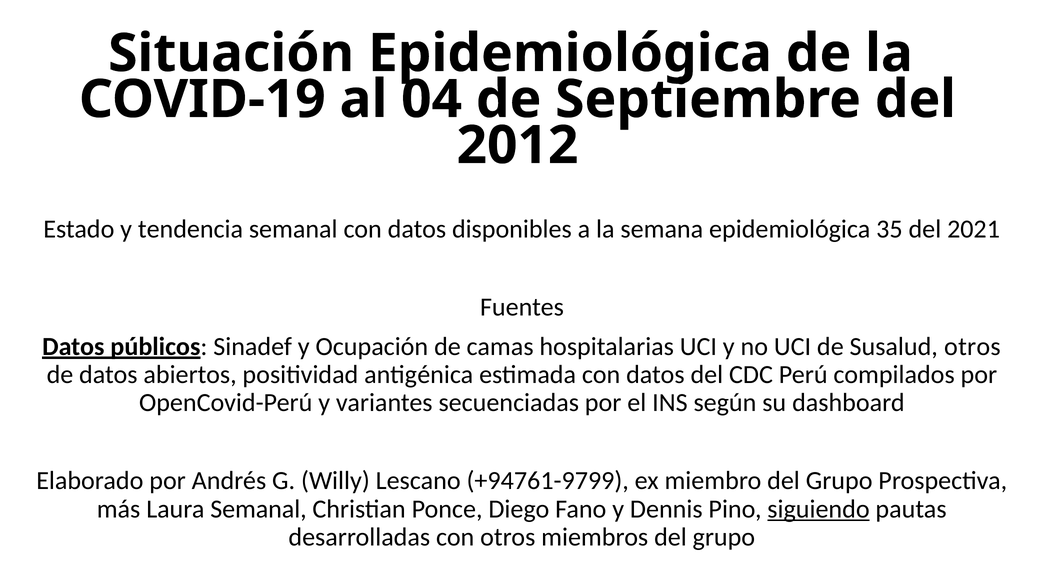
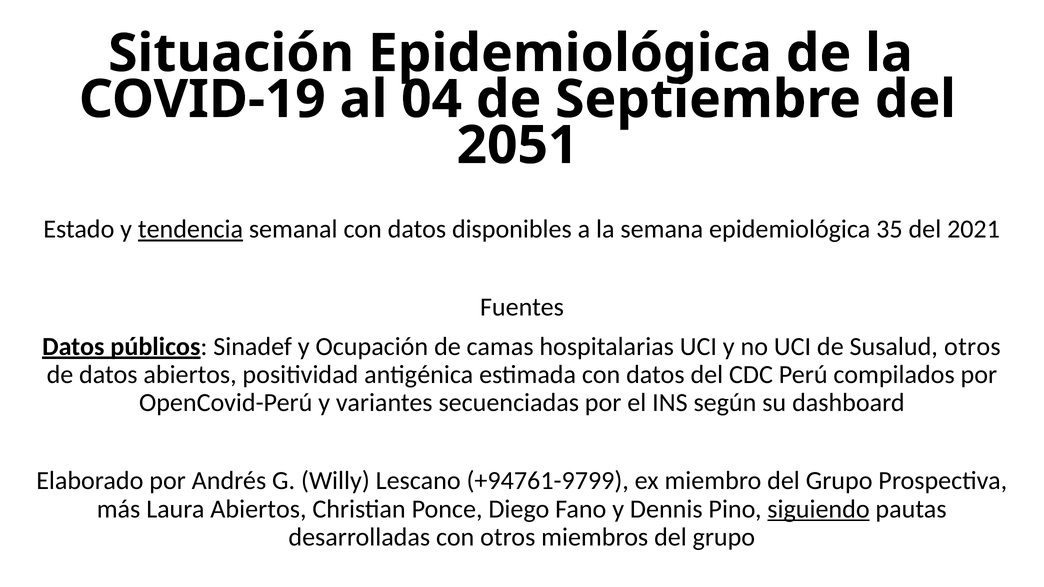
2012: 2012 -> 2051 (518, 146)
tendencia underline: none -> present (190, 229)
Laura Semanal: Semanal -> Abiertos (258, 509)
